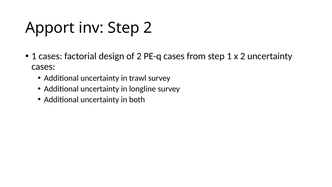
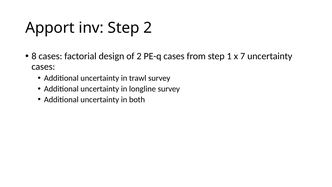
1: 1 -> 8 (34, 56)
x 2: 2 -> 7 (243, 56)
